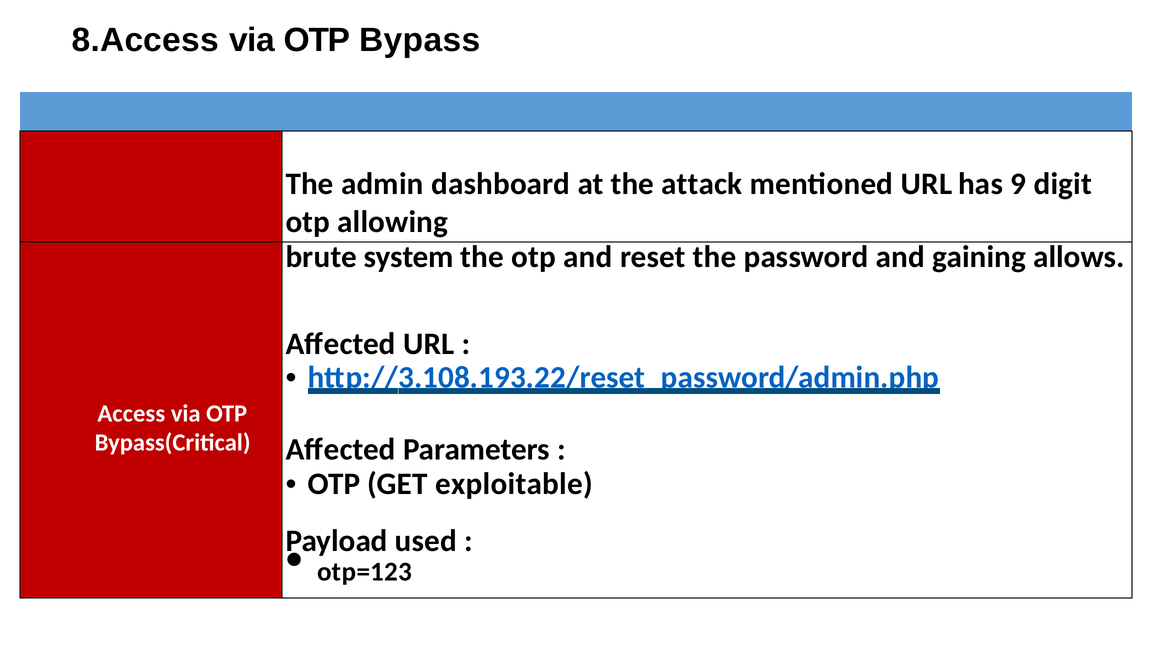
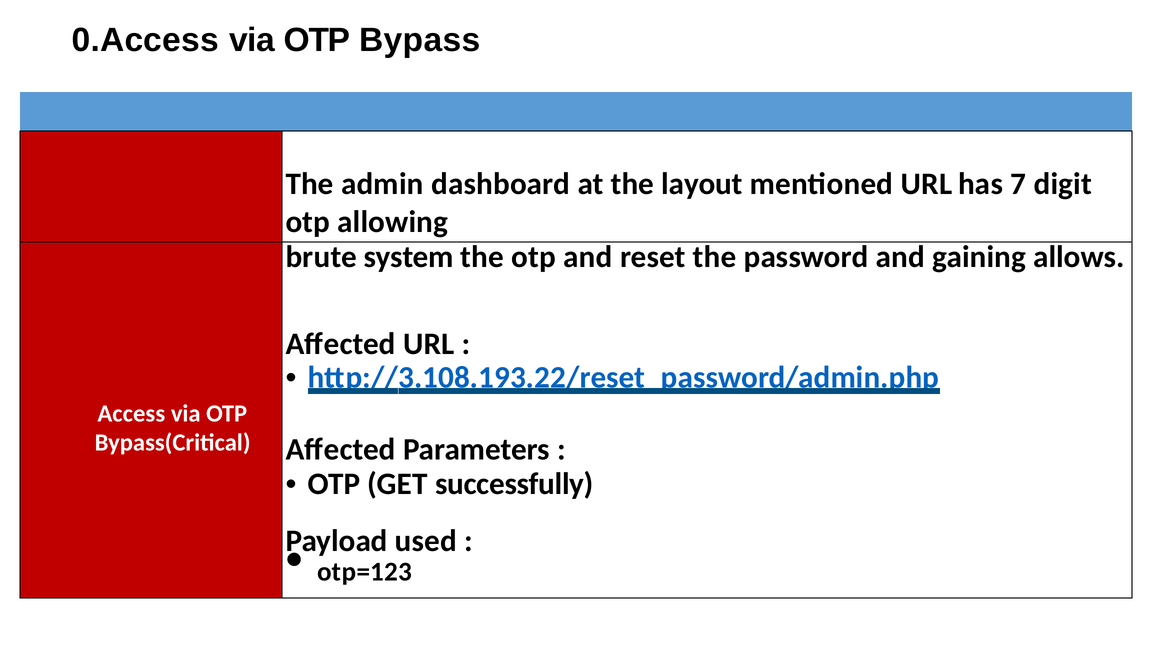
8.Access: 8.Access -> 0.Access (145, 40)
attack: attack -> layout (702, 184)
9: 9 -> 7 (1018, 184)
exploitable: exploitable -> successfully (514, 484)
